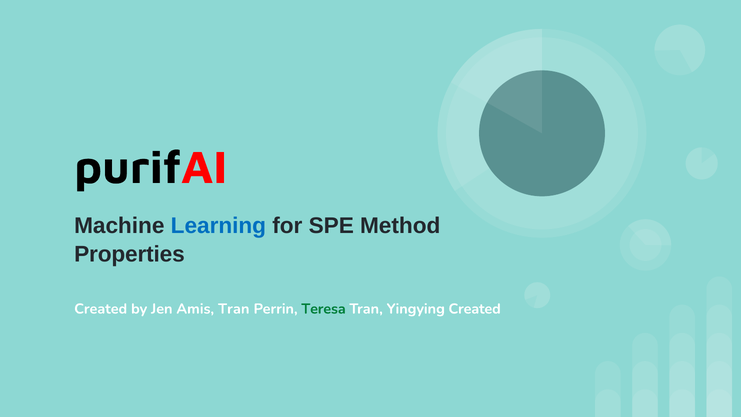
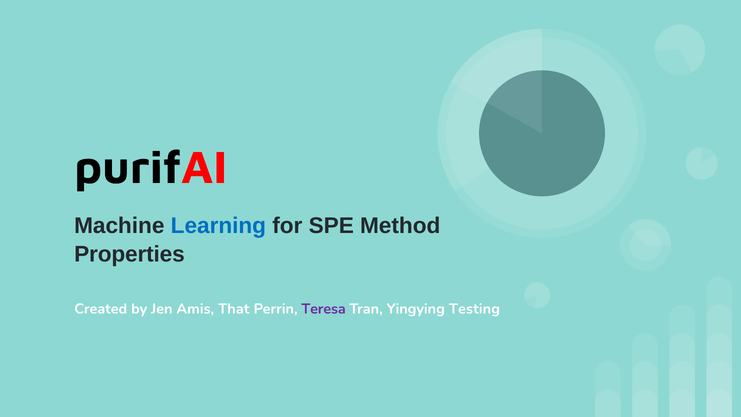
Amis Tran: Tran -> That (234, 309)
Teresa colour: green -> purple (324, 309)
Yingying Created: Created -> Testing (474, 309)
